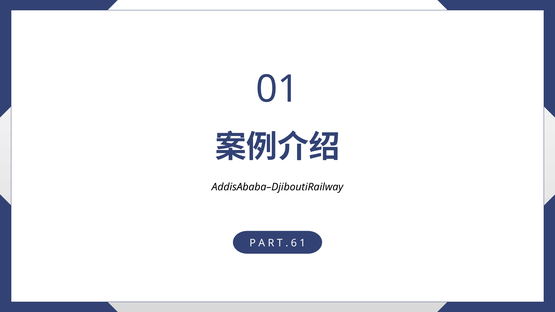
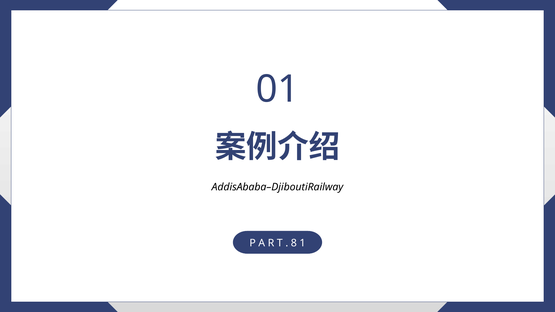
6: 6 -> 8 (294, 243)
